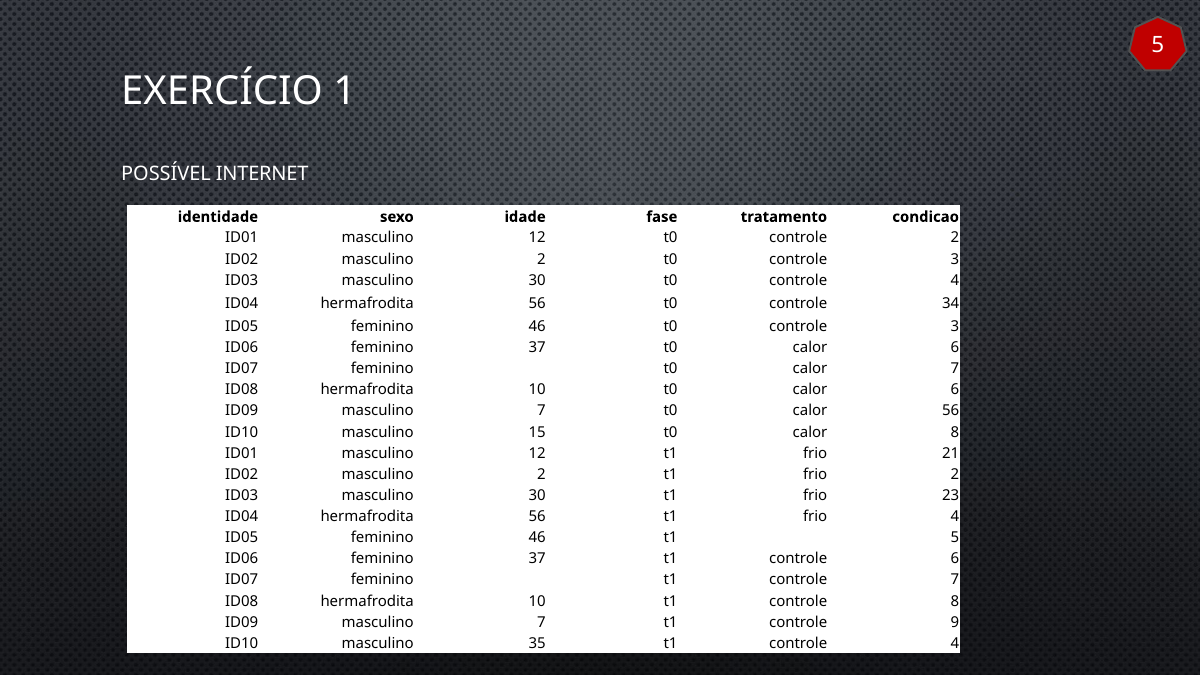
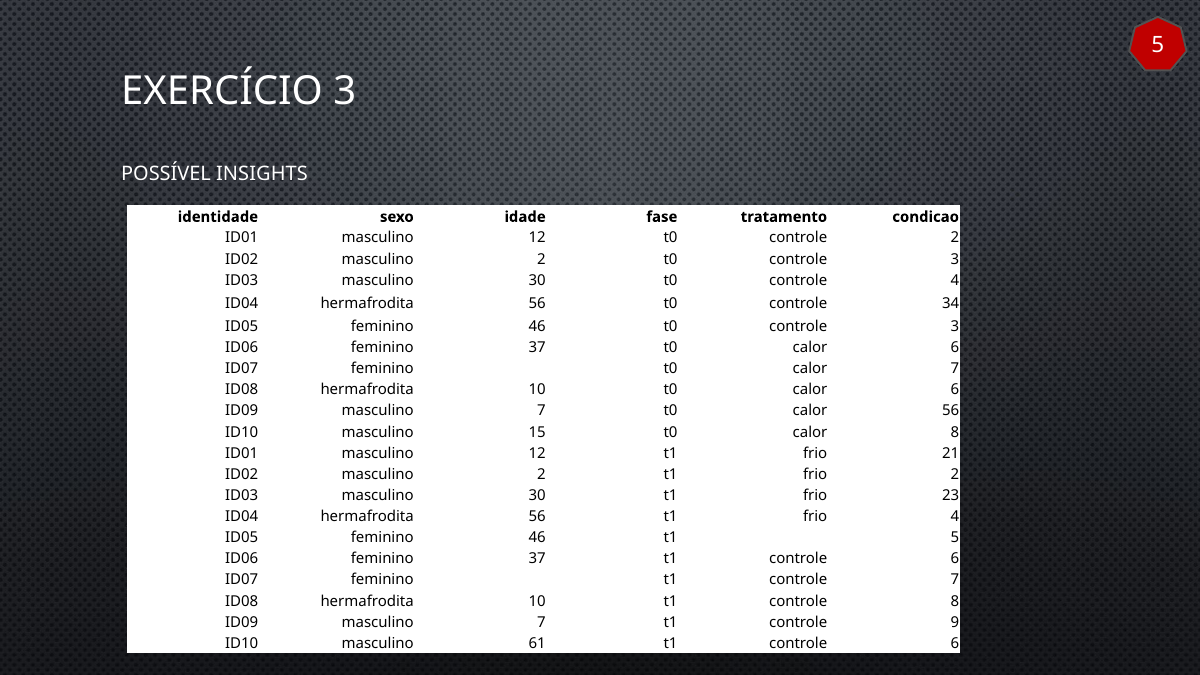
EXERCÍCIO 1: 1 -> 3 (345, 91)
INTERNET: INTERNET -> INSIGHTS (262, 174)
35: 35 -> 61 (537, 643)
4: 4 -> 6 (955, 643)
